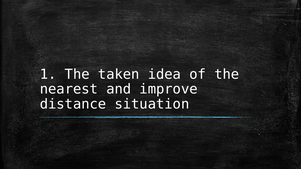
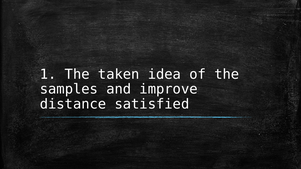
nearest: nearest -> samples (69, 89)
situation: situation -> satisfied (152, 104)
